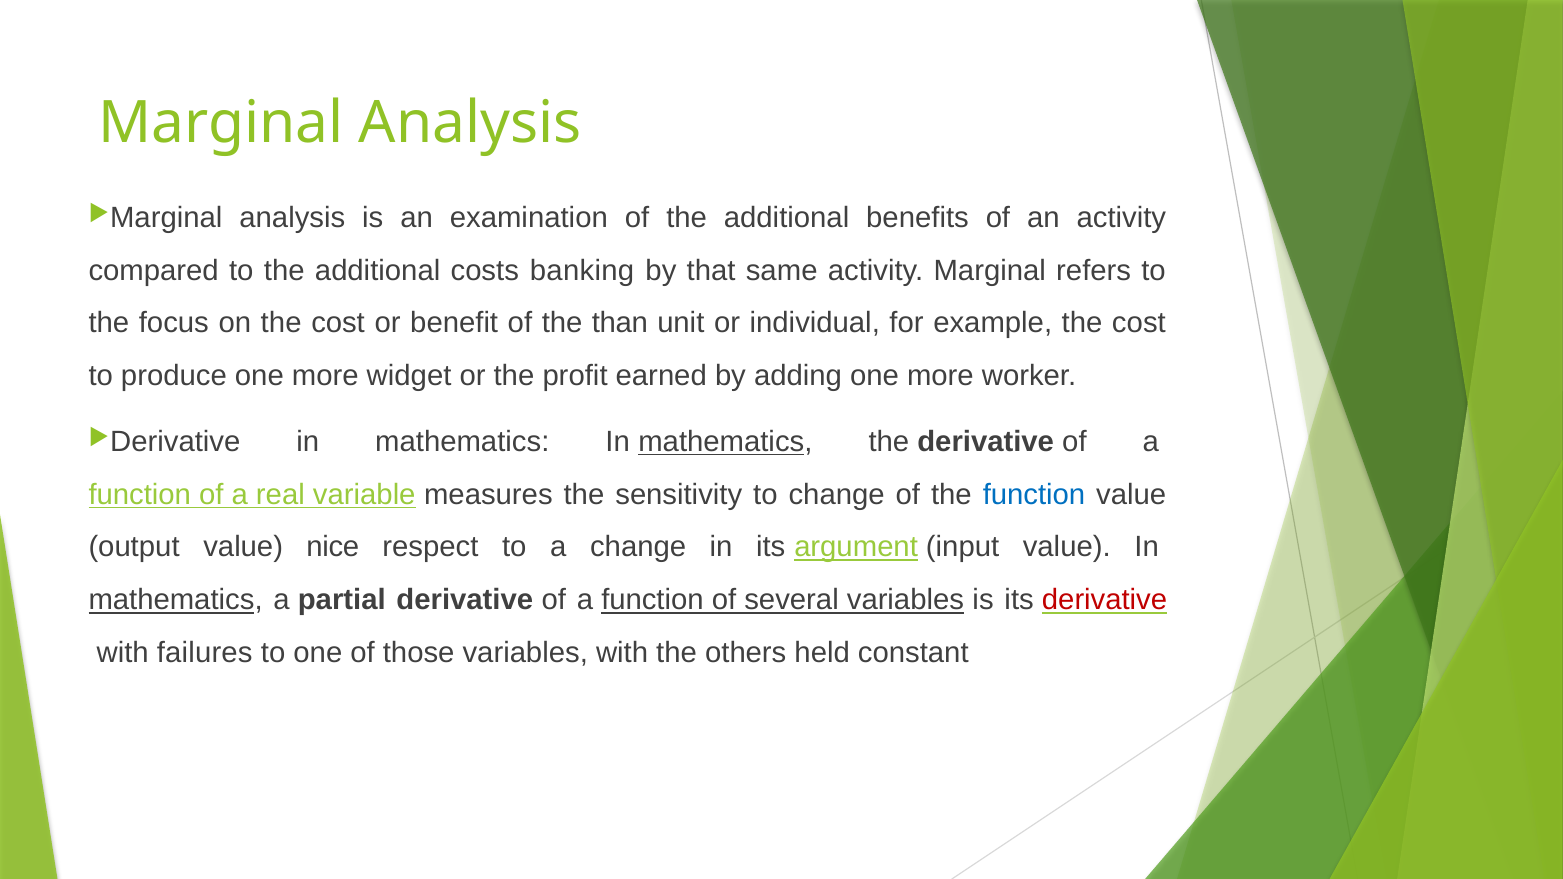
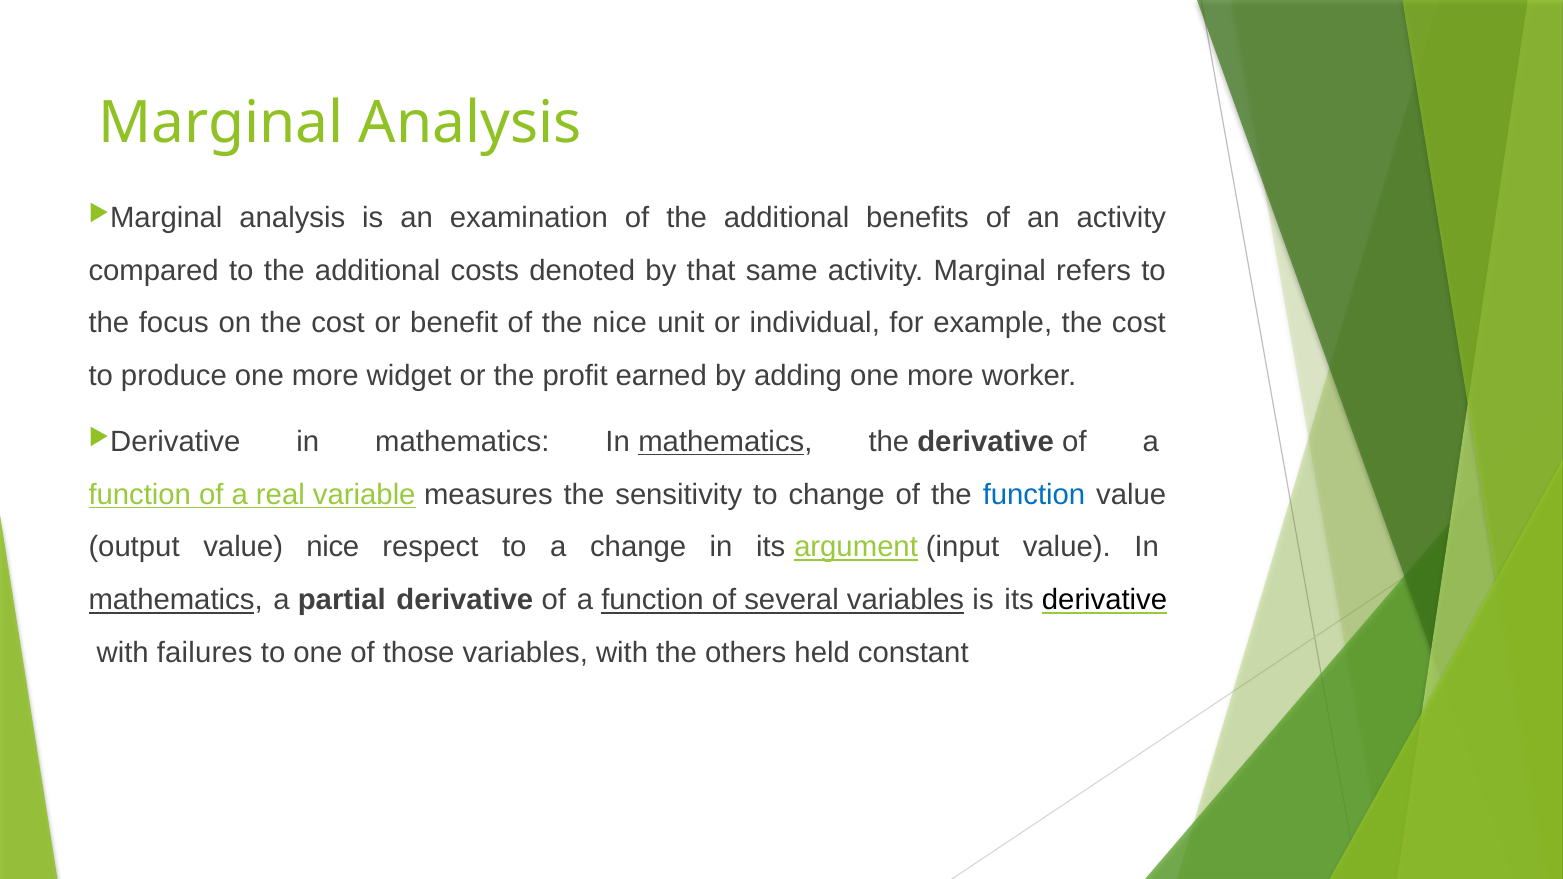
banking: banking -> denoted (582, 271)
the than: than -> nice (620, 323)
derivative colour: red -> black (1105, 600)
